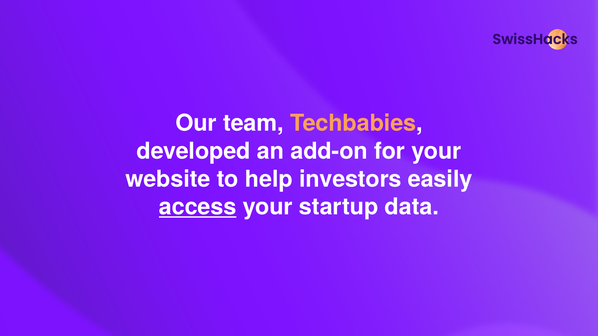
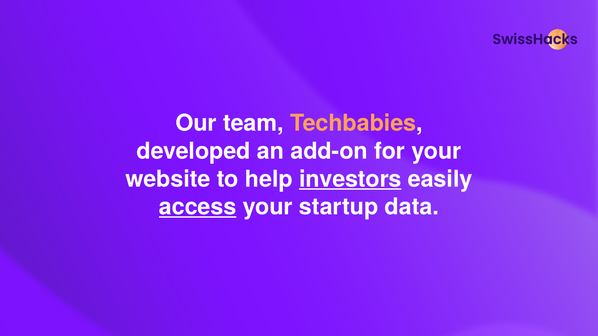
investors underline: none -> present (350, 179)
